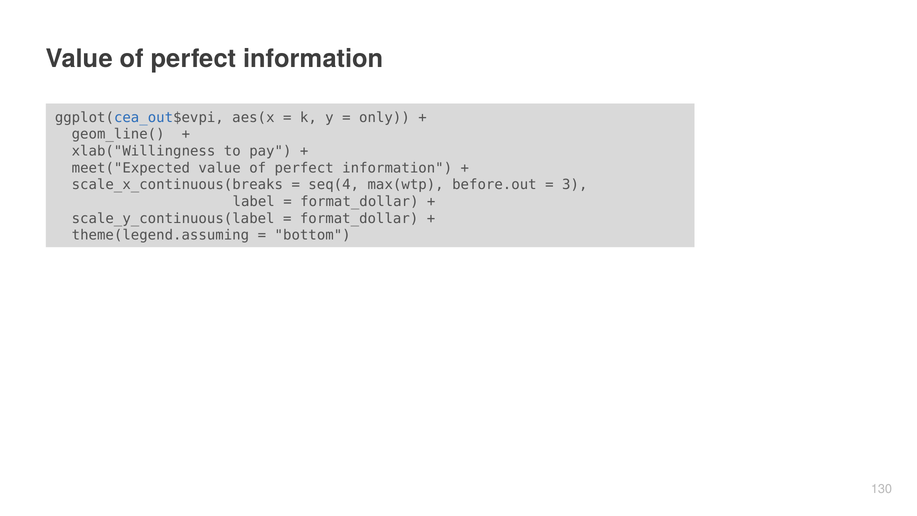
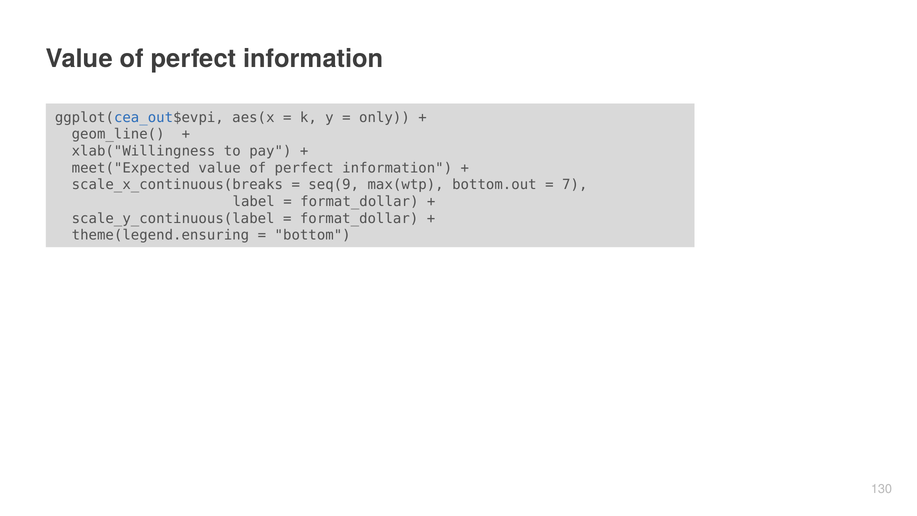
seq(4: seq(4 -> seq(9 (334, 185)
before.out: before.out -> bottom.out (494, 185)
3: 3 -> 7 (575, 185)
theme(legend.assuming: theme(legend.assuming -> theme(legend.ensuring (160, 235)
